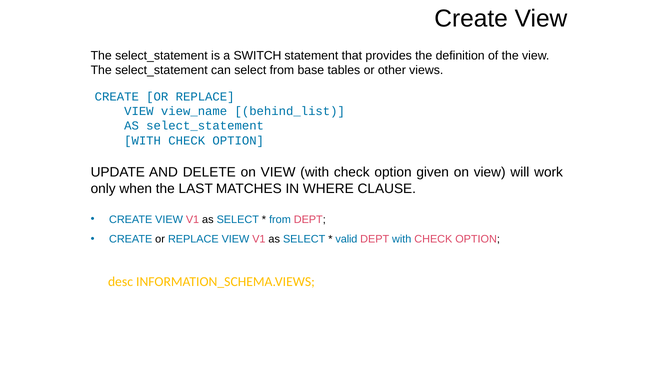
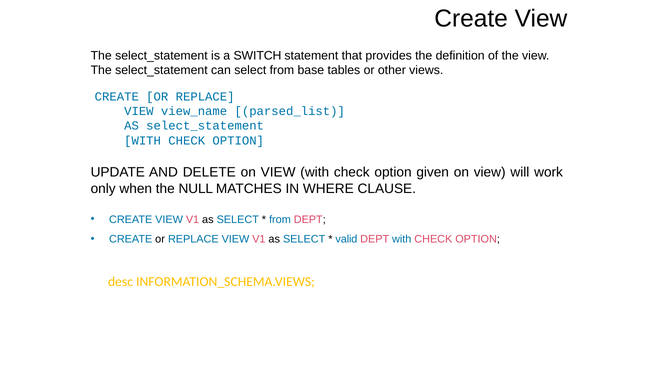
behind_list: behind_list -> parsed_list (290, 111)
LAST: LAST -> NULL (196, 189)
